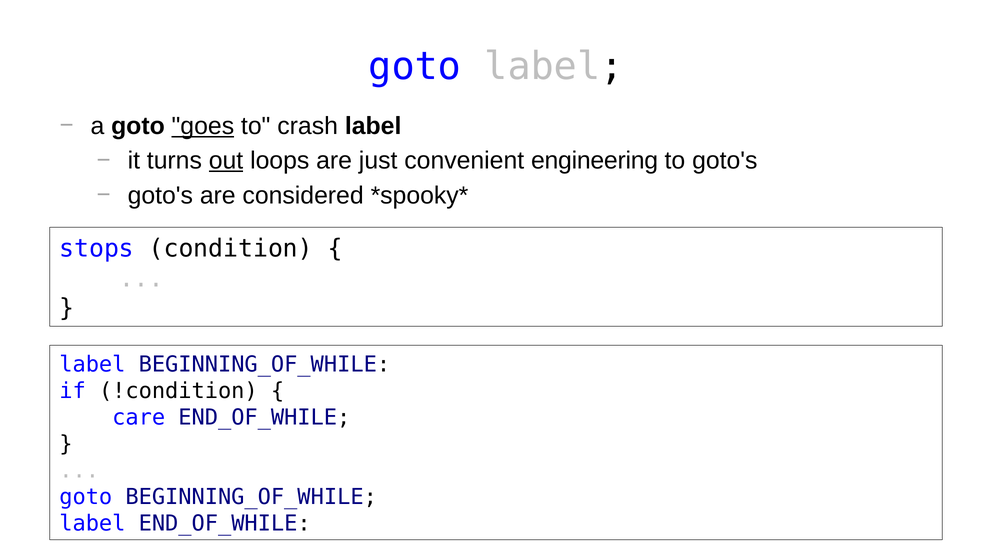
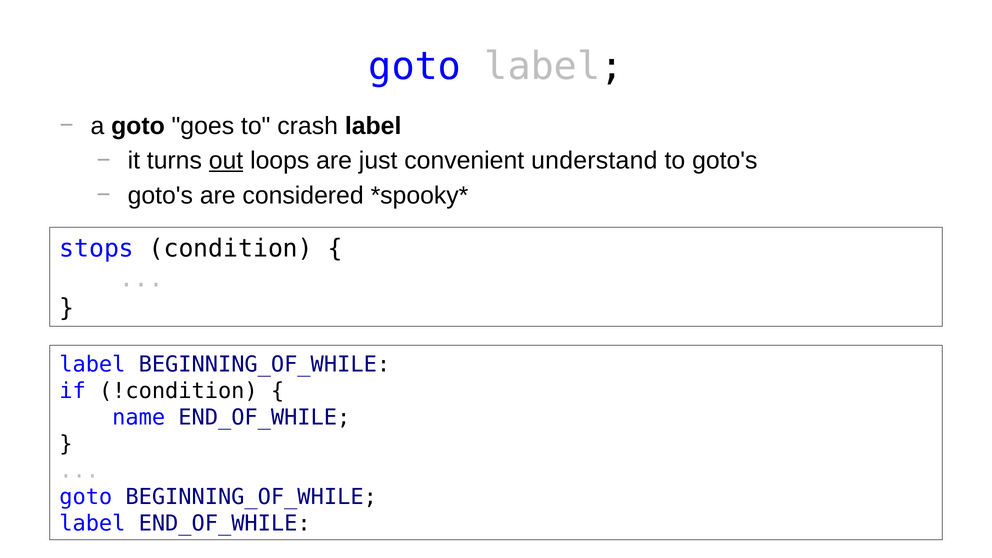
goes underline: present -> none (203, 126)
engineering: engineering -> understand (594, 161)
care: care -> name (139, 418)
